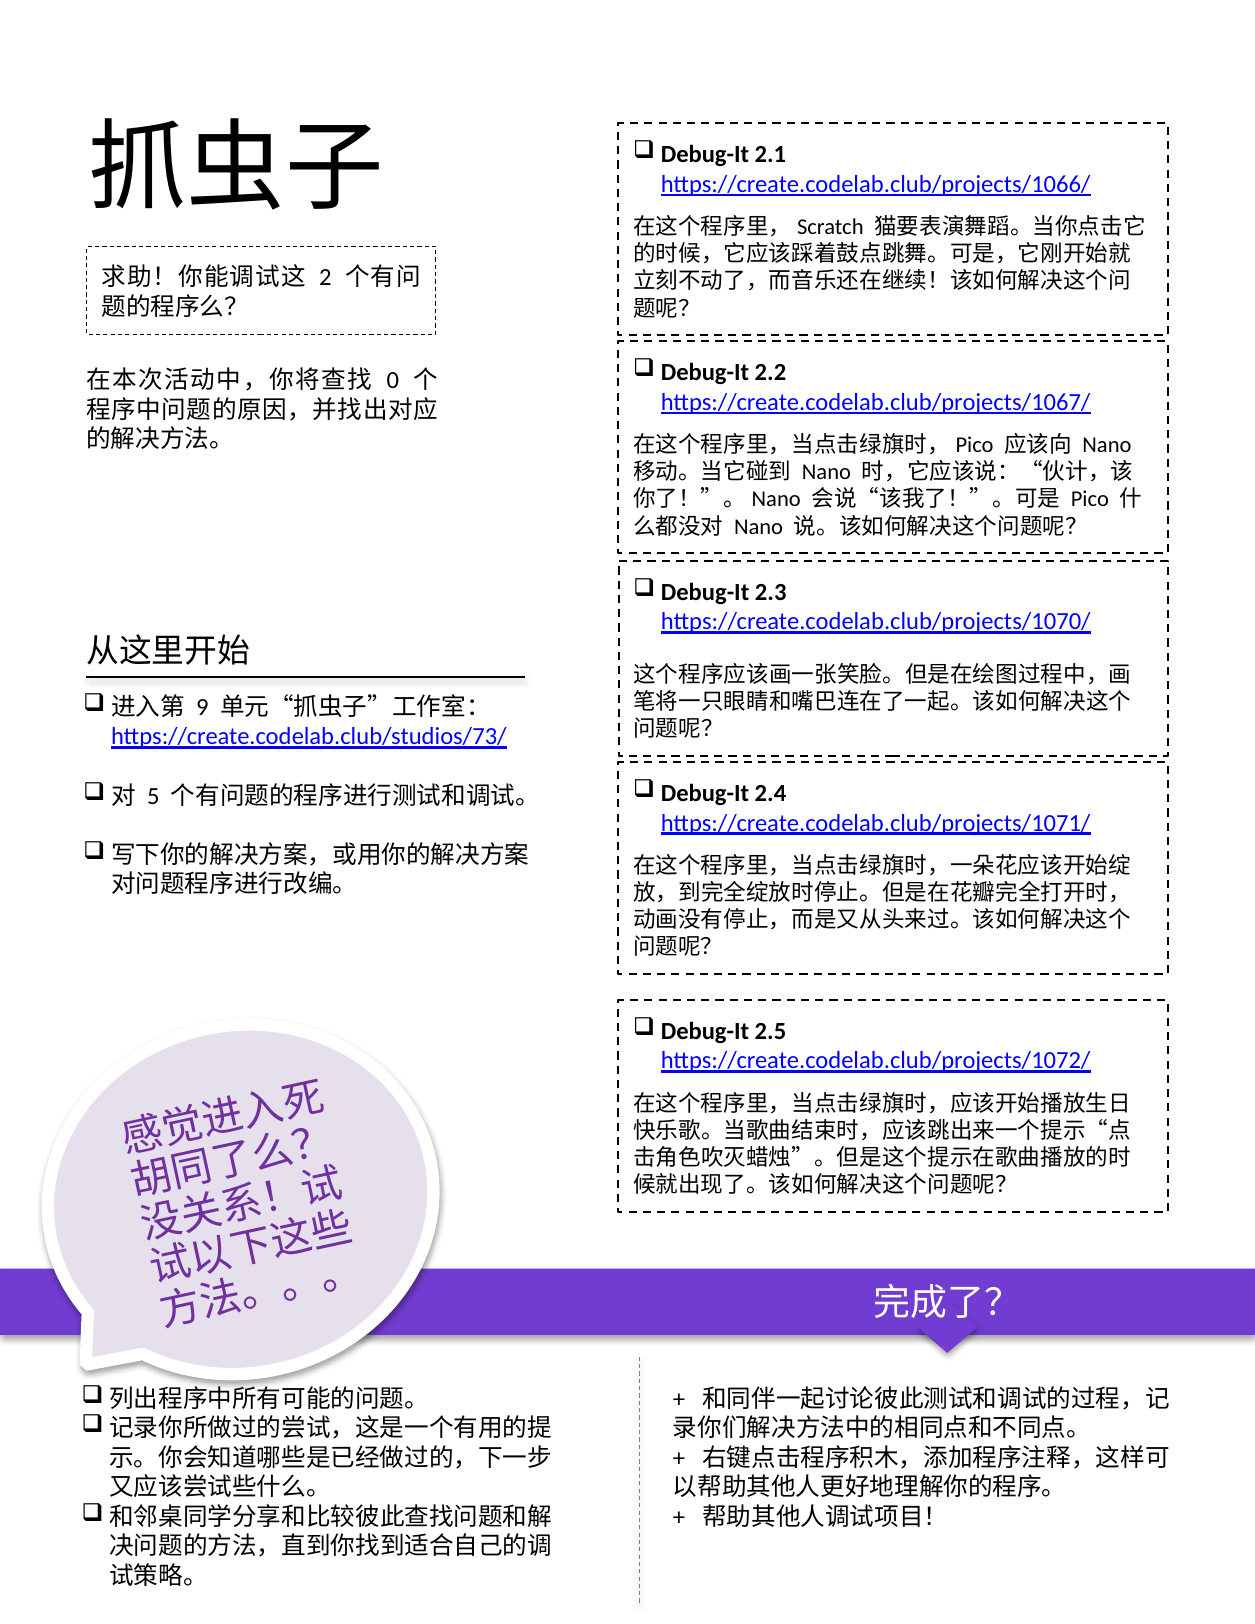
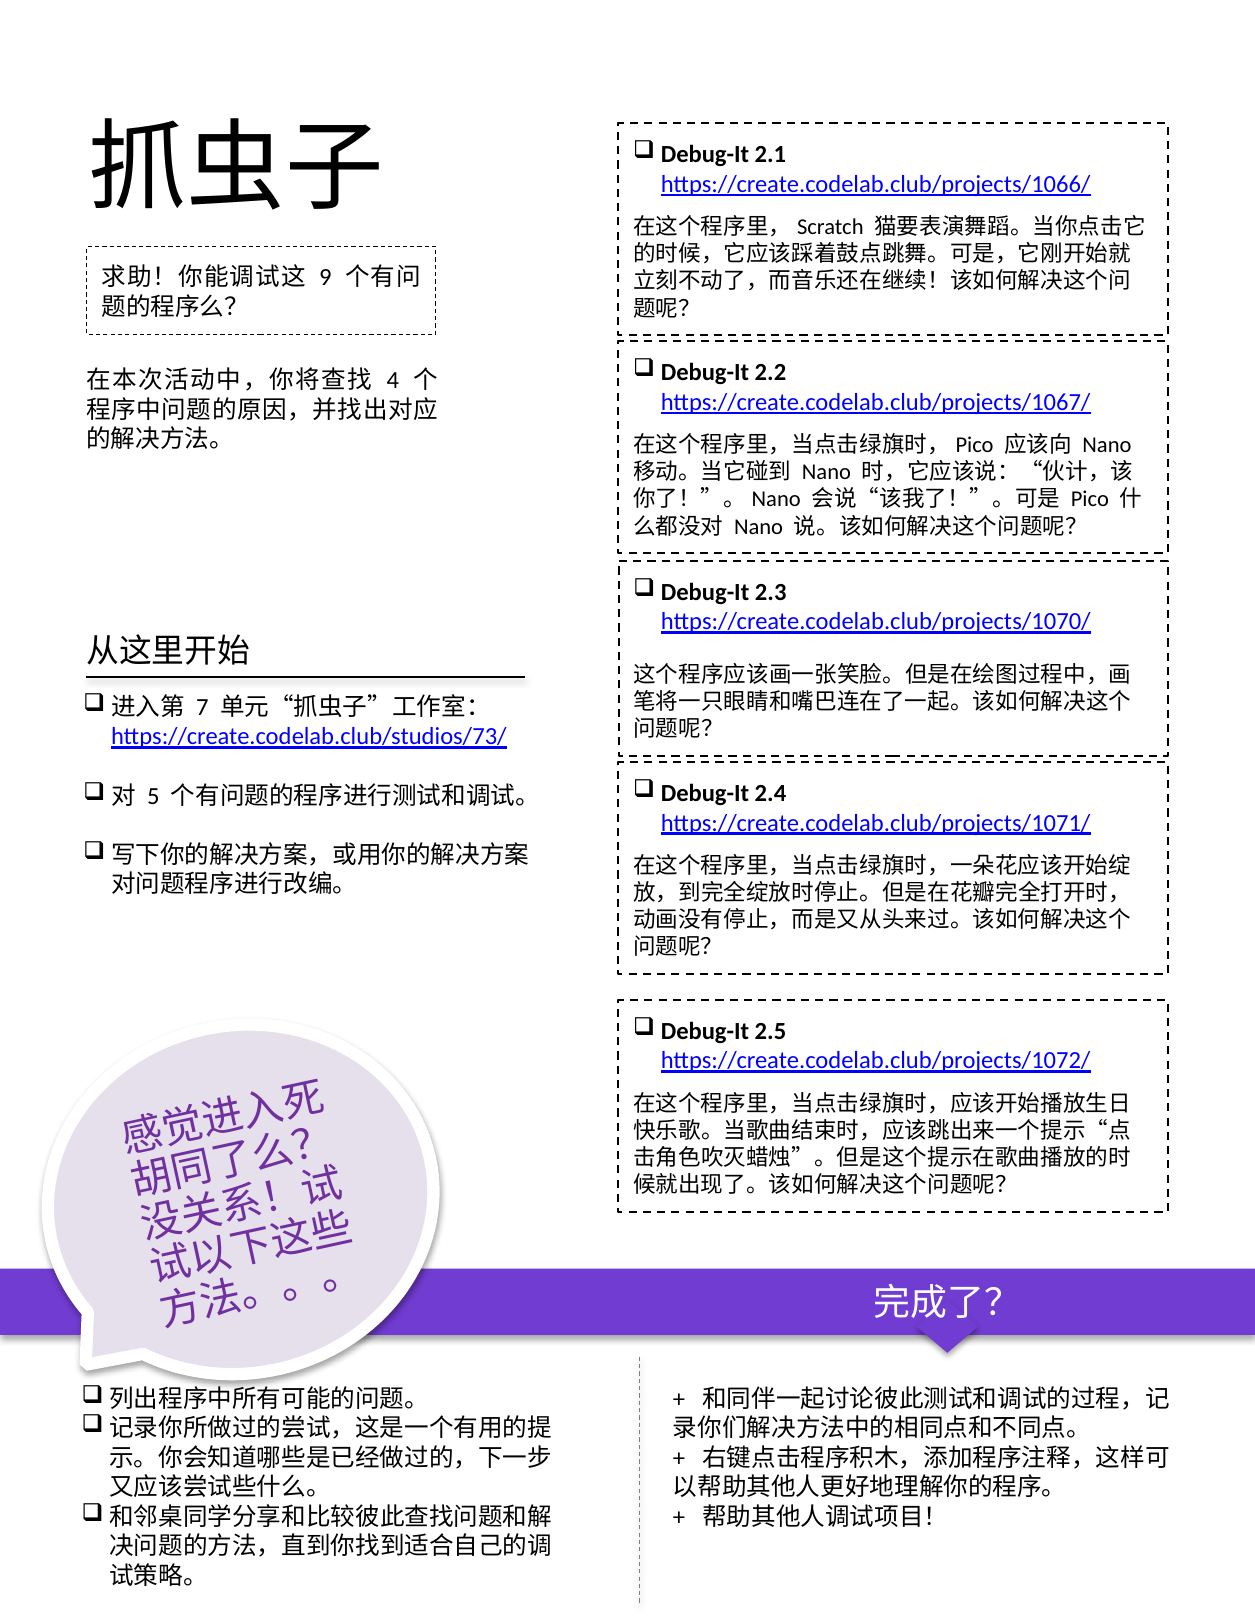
2: 2 -> 9 (325, 277)
0: 0 -> 4 (393, 381)
9: 9 -> 7 (202, 707)
